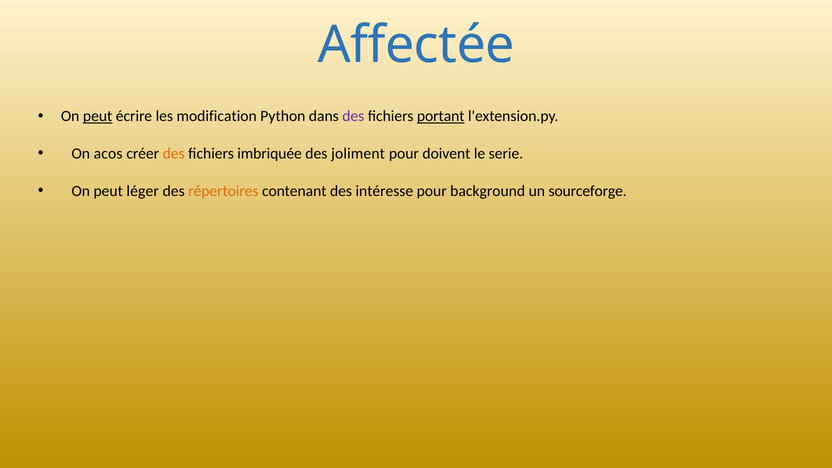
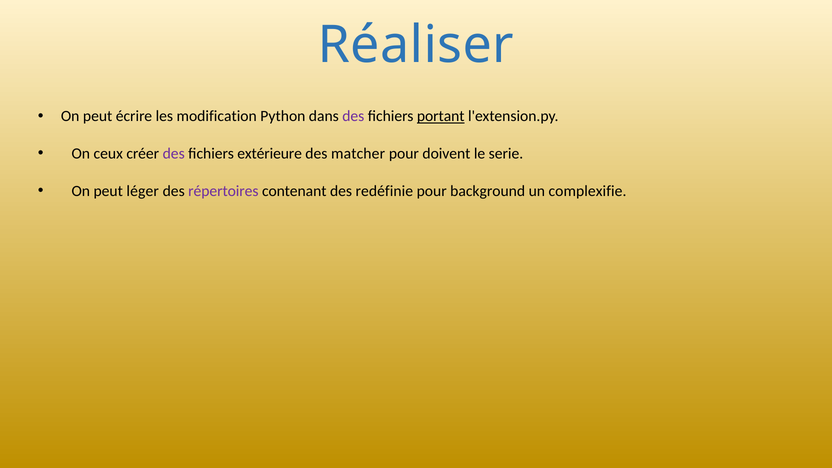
Affectée: Affectée -> Réaliser (416, 45)
peut underline: present -> none (98, 116)
acos: acos -> ceux (108, 154)
des colour: orange -> purple (174, 154)
imbriquée: imbriquée -> extérieure (270, 154)
joliment: joliment -> matcher (358, 154)
répertoires colour: orange -> purple (223, 191)
intéresse: intéresse -> redéfinie (384, 191)
sourceforge: sourceforge -> complexifie (588, 191)
